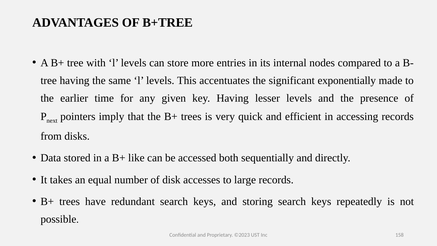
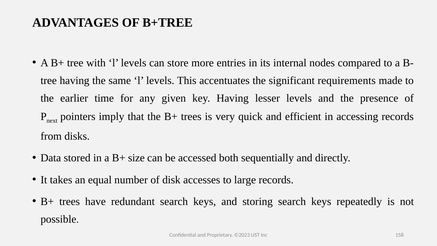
exponentially: exponentially -> requirements (347, 80)
like: like -> size (136, 158)
